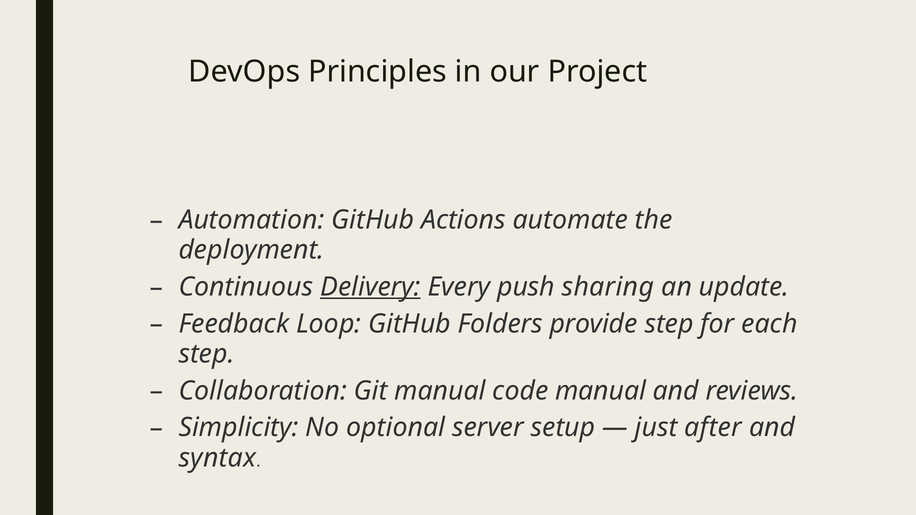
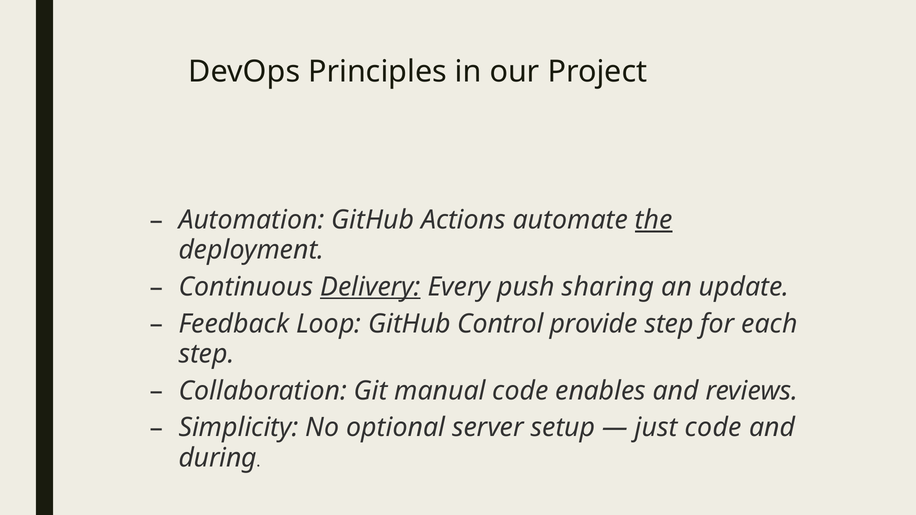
the underline: none -> present (654, 220)
Folders: Folders -> Control (500, 324)
code manual: manual -> enables (601, 391)
just after: after -> code (713, 428)
syntax: syntax -> during (218, 458)
